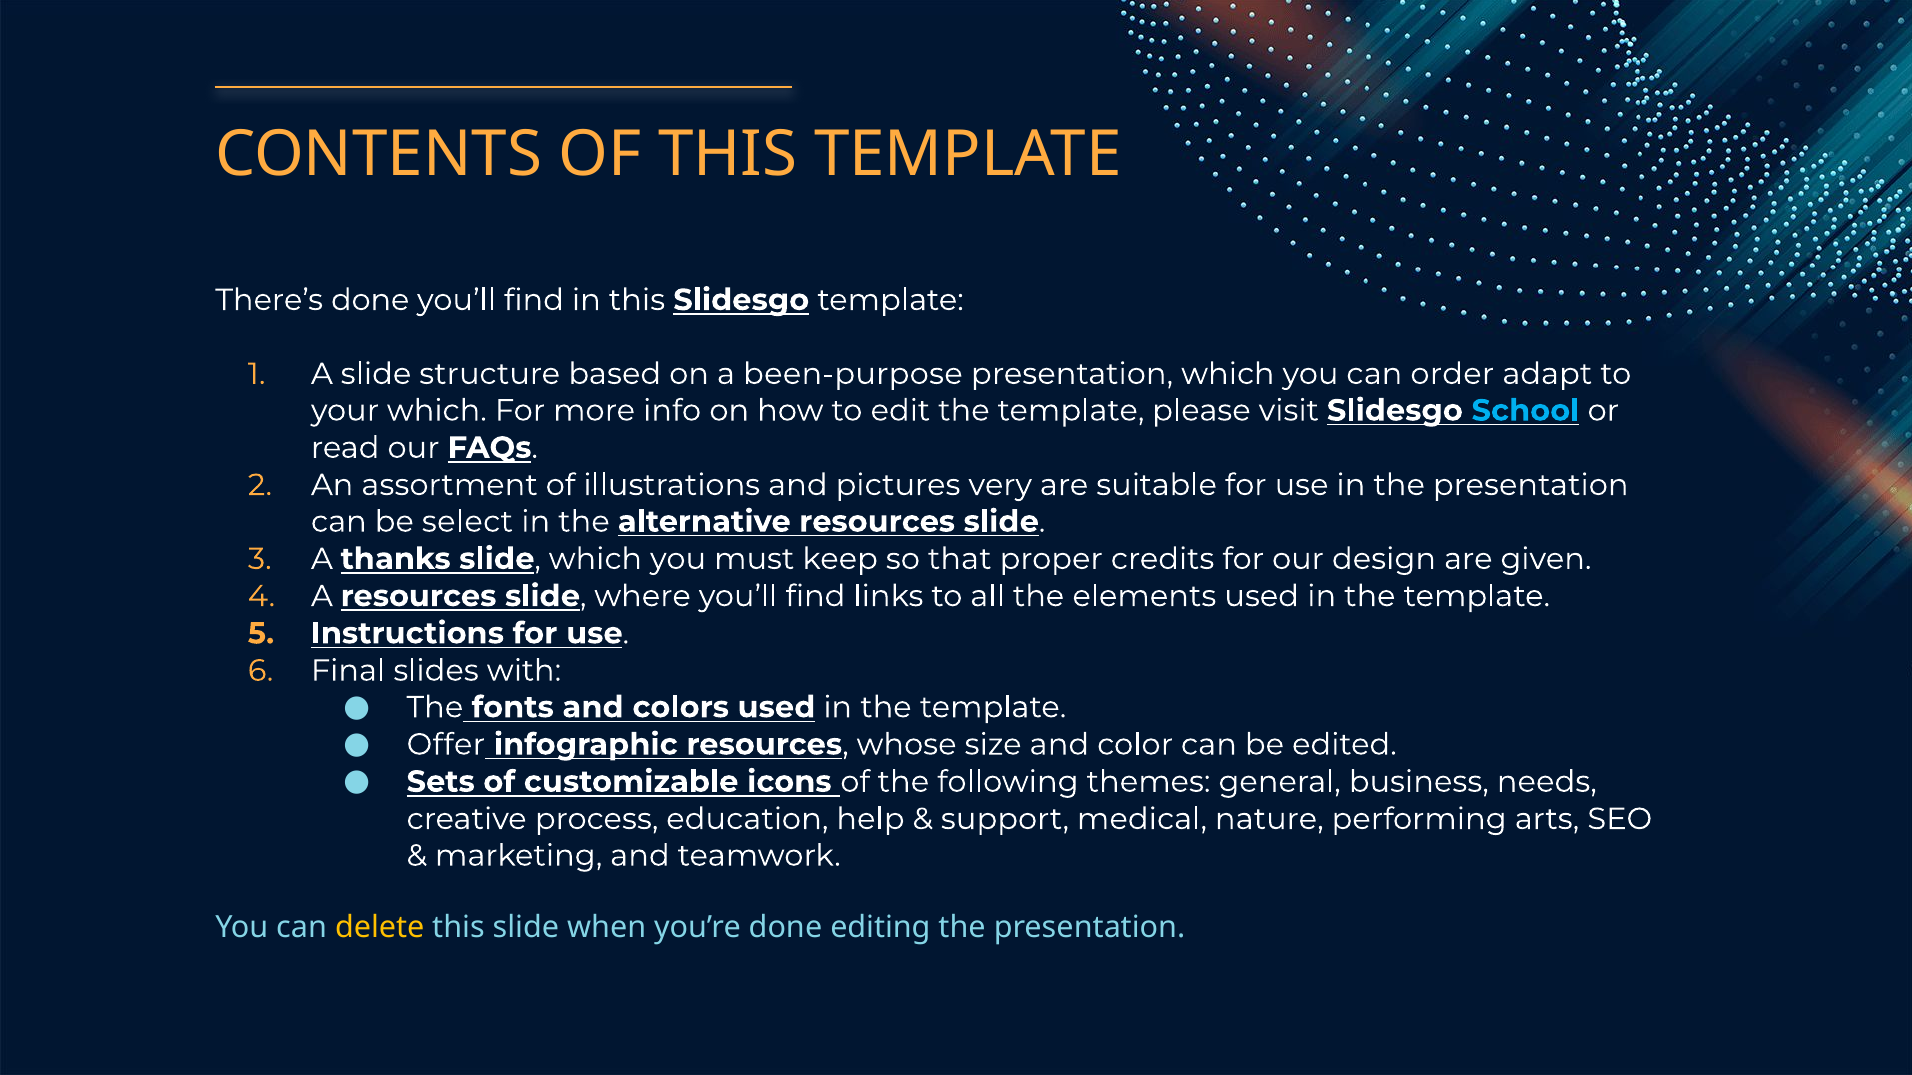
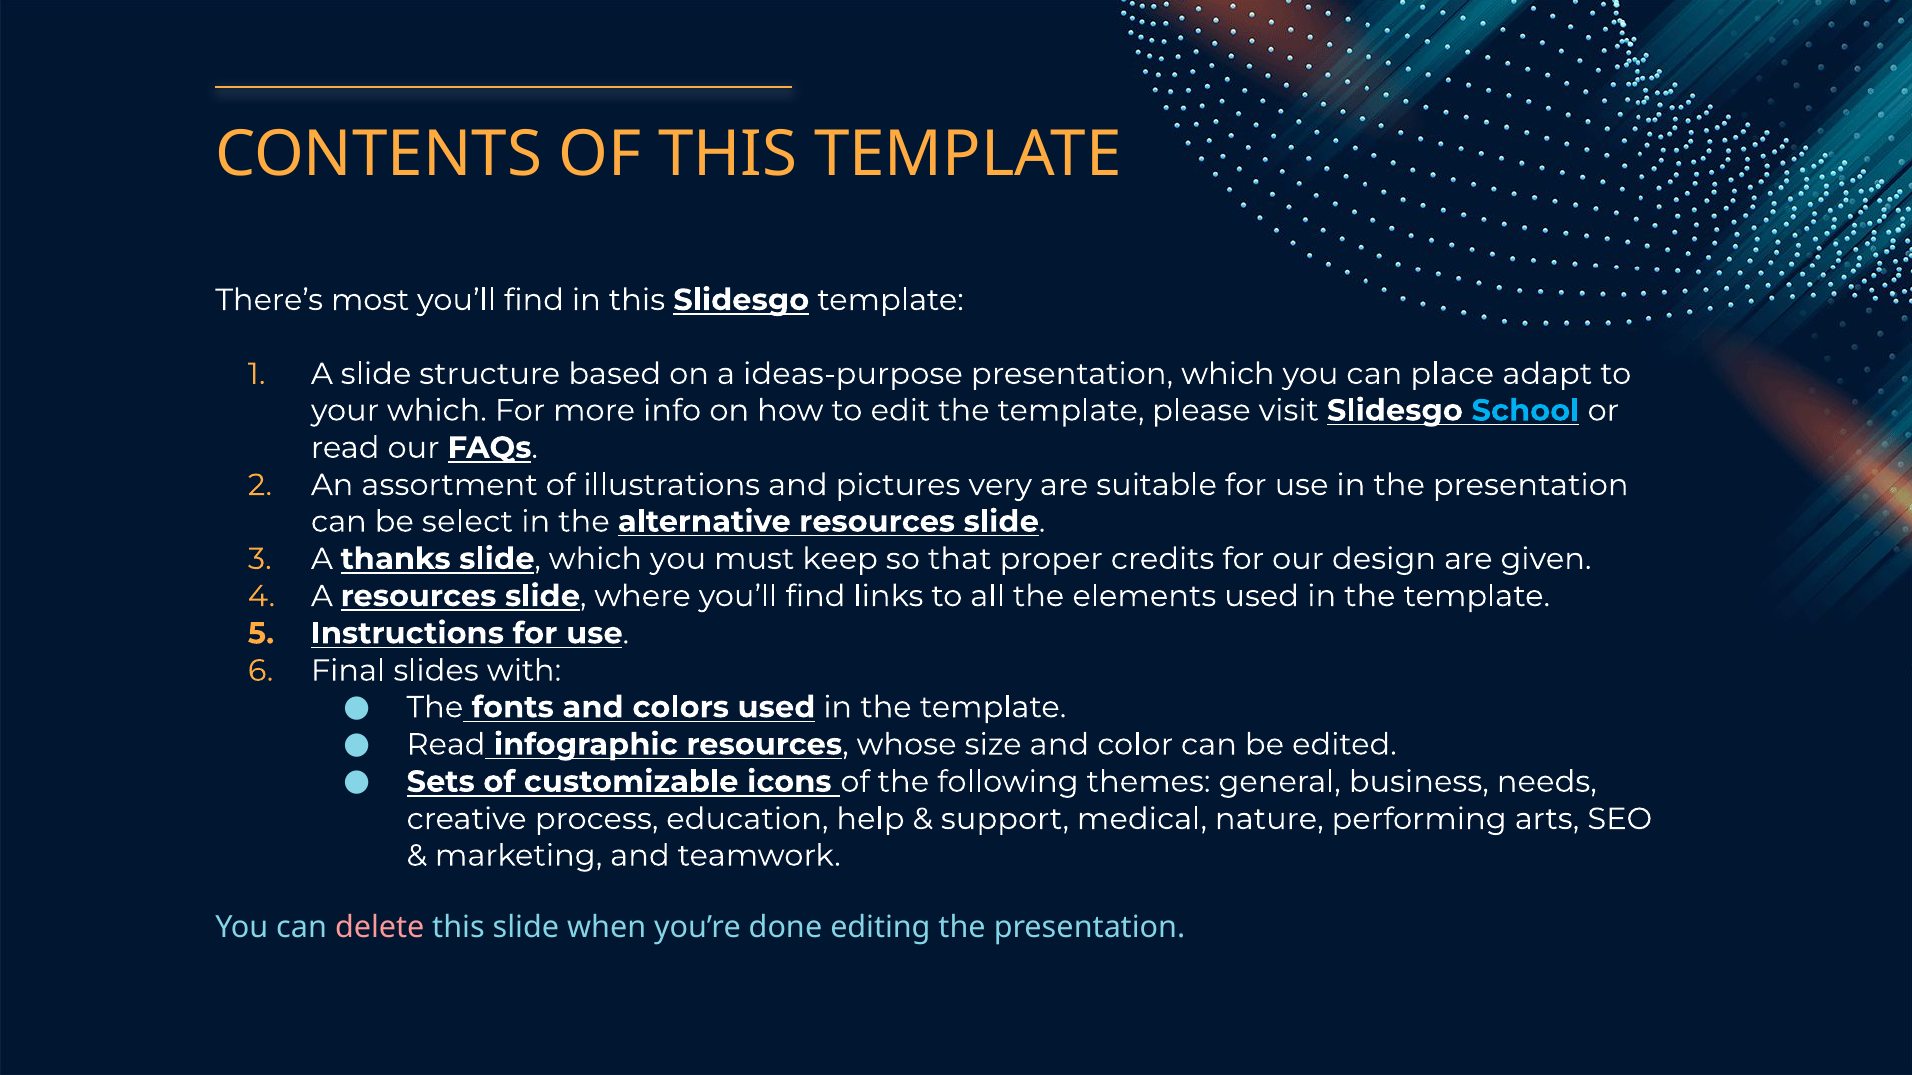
There’s done: done -> most (370, 300)
been-purpose: been-purpose -> ideas-purpose (853, 374)
order: order -> place (1452, 374)
Offer: Offer -> Read (446, 745)
delete colour: yellow -> pink (380, 928)
